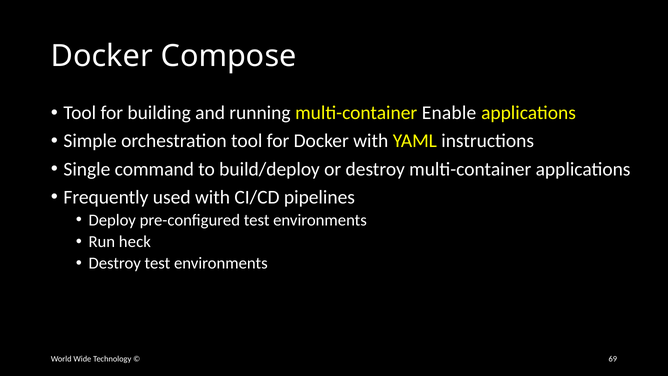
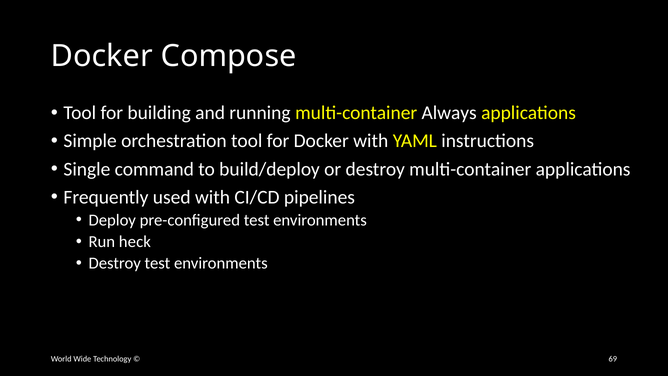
Enable: Enable -> Always (449, 113)
